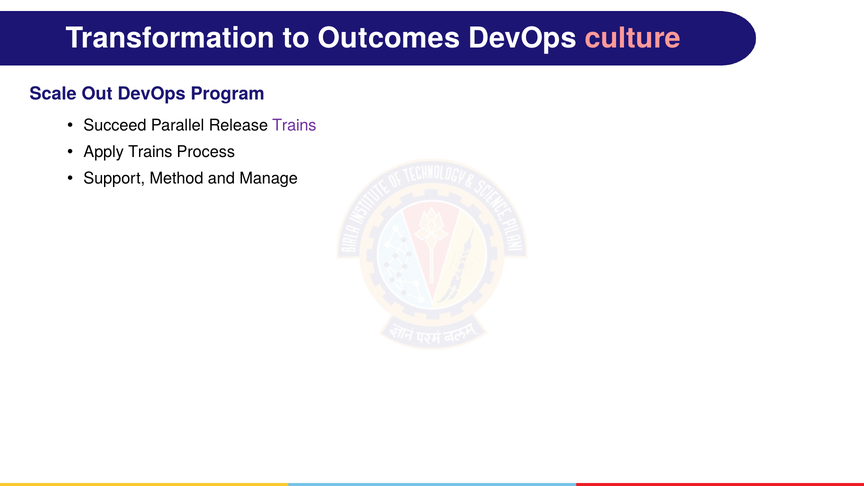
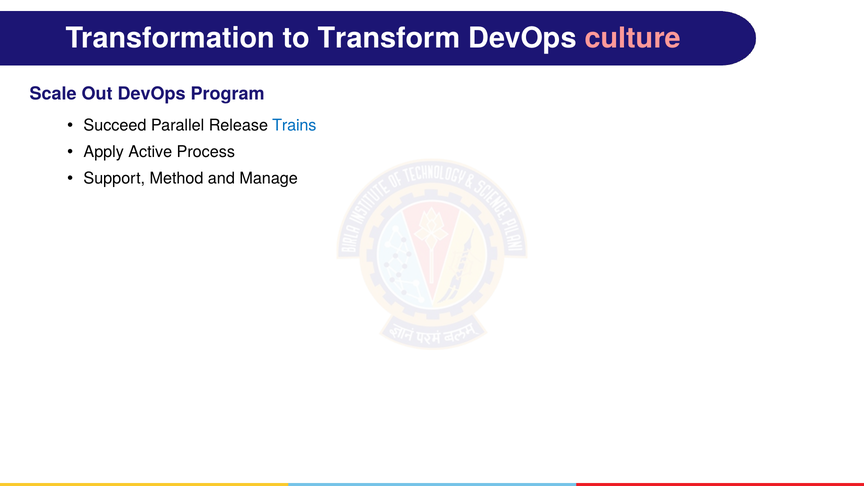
Outcomes: Outcomes -> Transform (389, 38)
Trains colour: purple -> blue (294, 125)
Apply Trains: Trains -> Active (150, 152)
